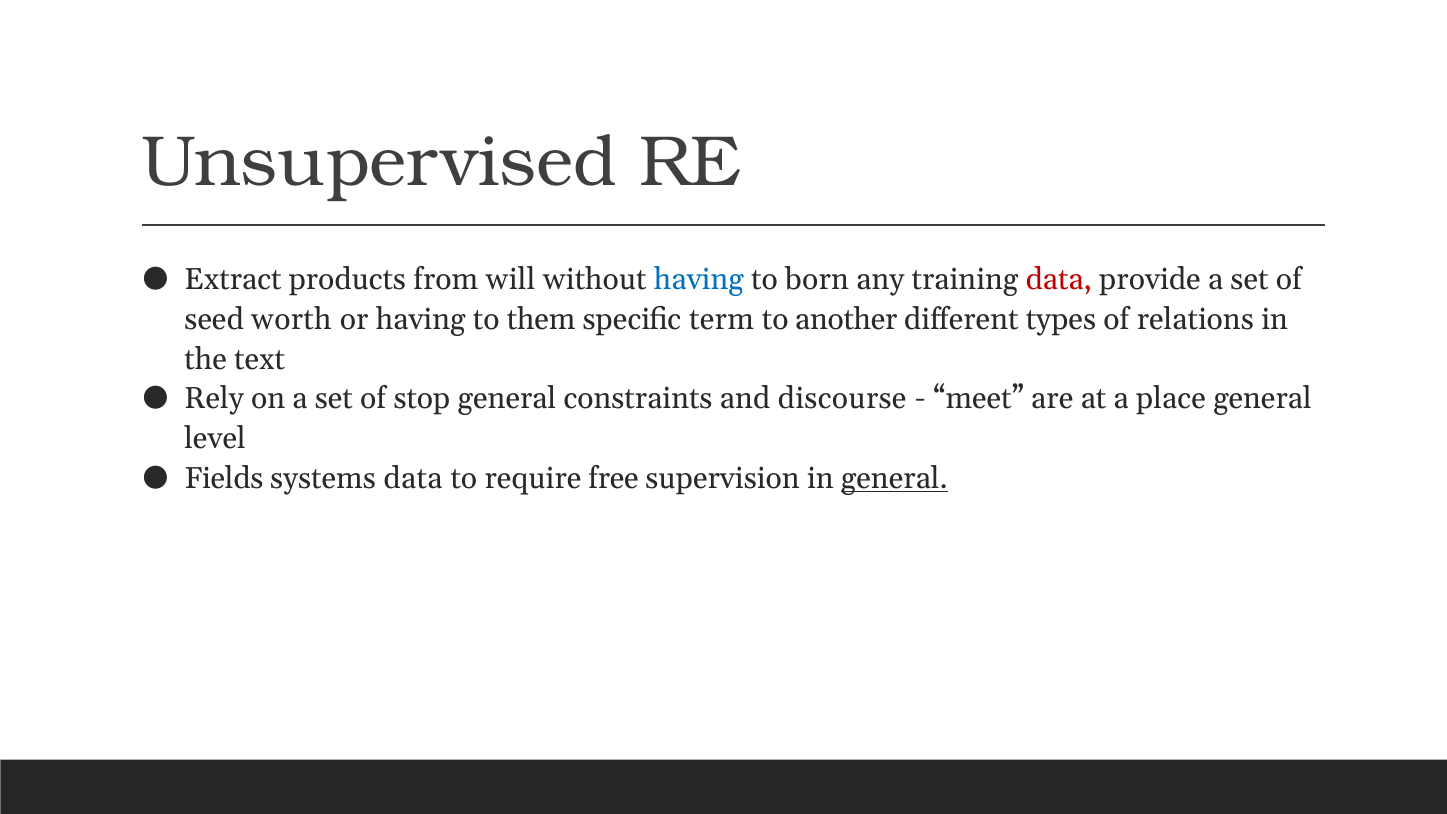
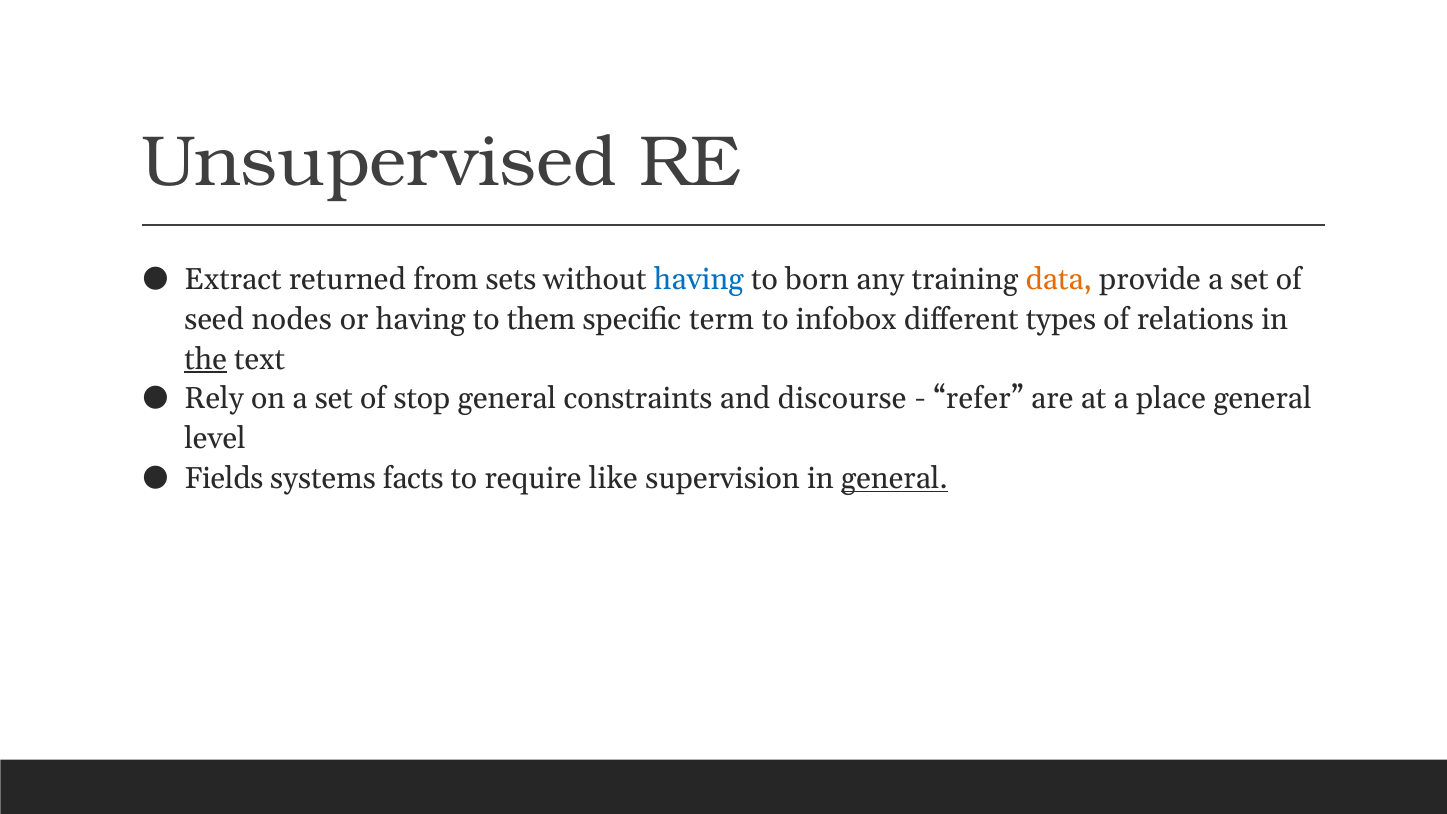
products: products -> returned (347, 279)
will: will -> sets (511, 279)
data colour: red -> orange (1059, 279)
worth: worth -> nodes (292, 319)
another: another -> infobox (846, 319)
the underline: none -> present (206, 359)
meet: meet -> refer (978, 399)
systems data: data -> facts (413, 479)
free: free -> like (613, 479)
